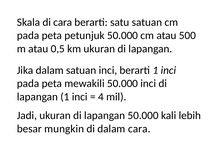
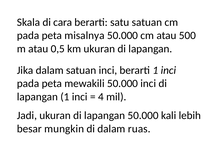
petunjuk: petunjuk -> misalnya (84, 36)
dalam cara: cara -> ruas (139, 129)
